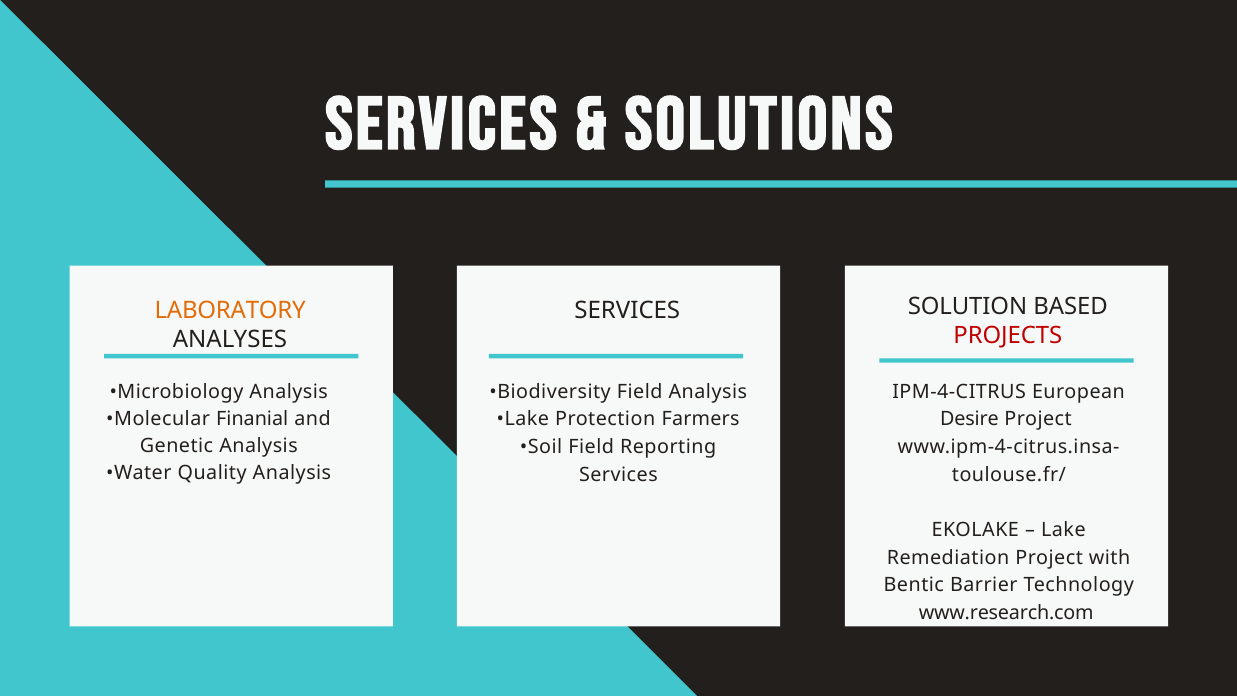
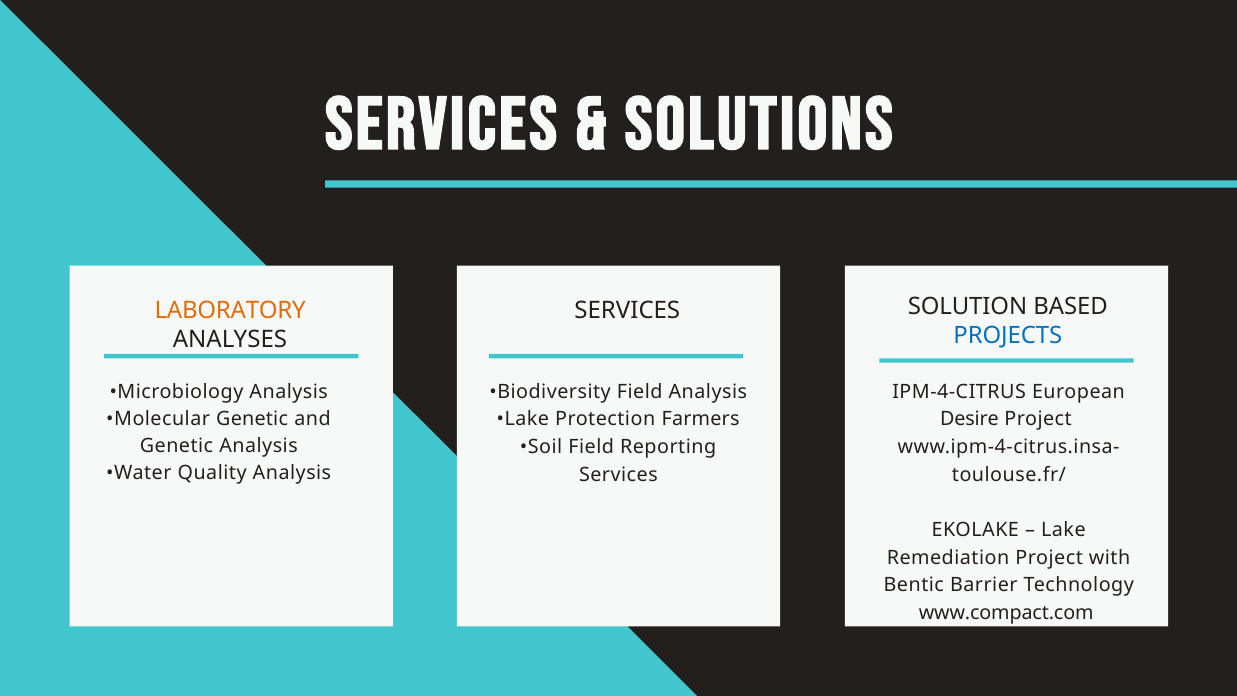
PROJECTS colour: red -> blue (1008, 335)
Molecular Finanial: Finanial -> Genetic (252, 419)
www.research.com: www.research.com -> www.compact.com (1006, 613)
